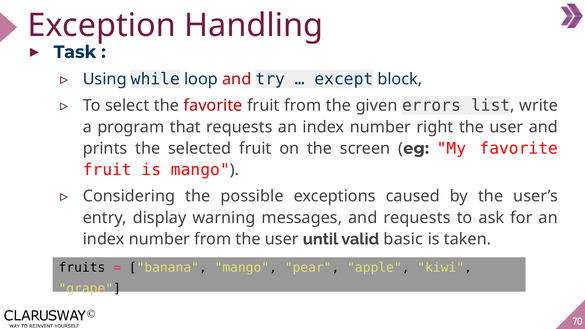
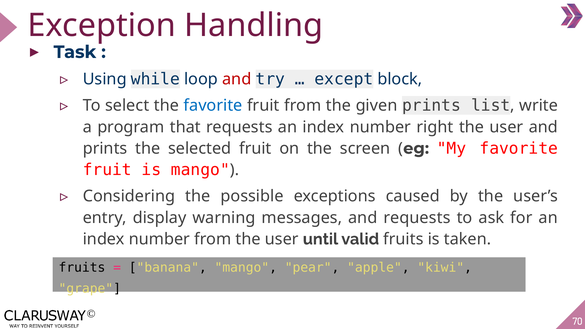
favorite colour: red -> blue (213, 106)
given errors: errors -> prints (431, 106)
valid basic: basic -> fruits (403, 239)
